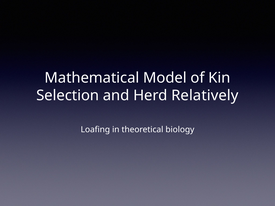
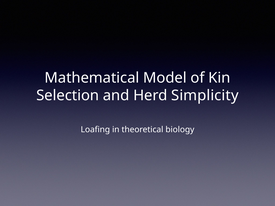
Relatively: Relatively -> Simplicity (205, 96)
